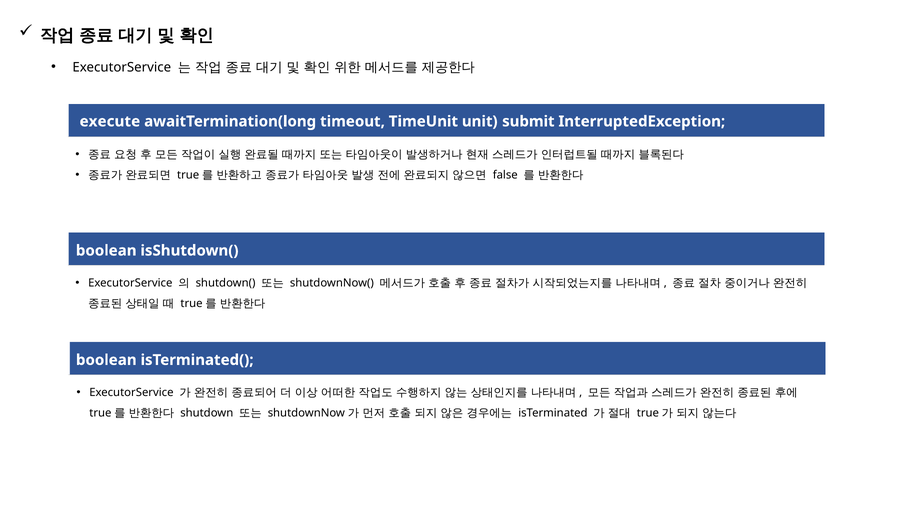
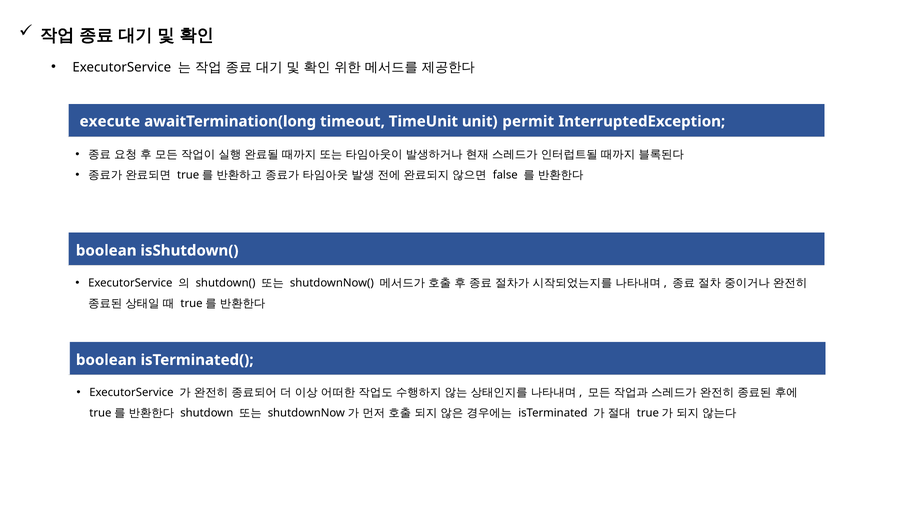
submit: submit -> permit (528, 121)
